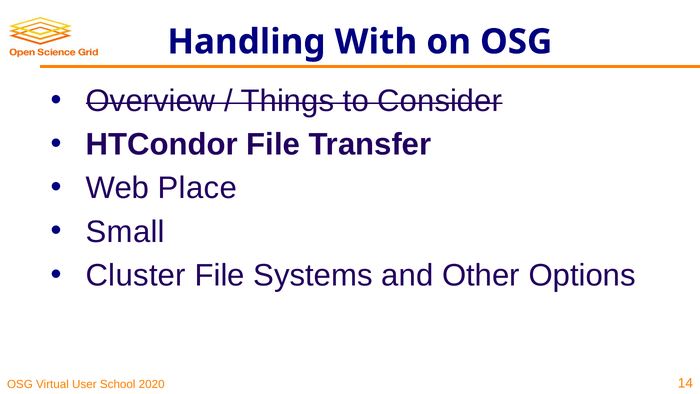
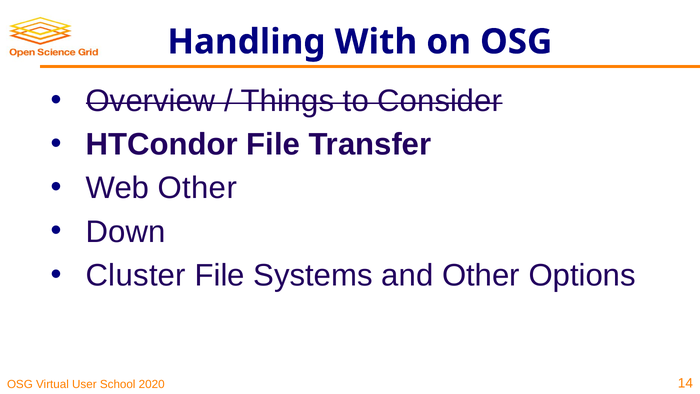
Web Place: Place -> Other (197, 188)
Small: Small -> Down (126, 232)
